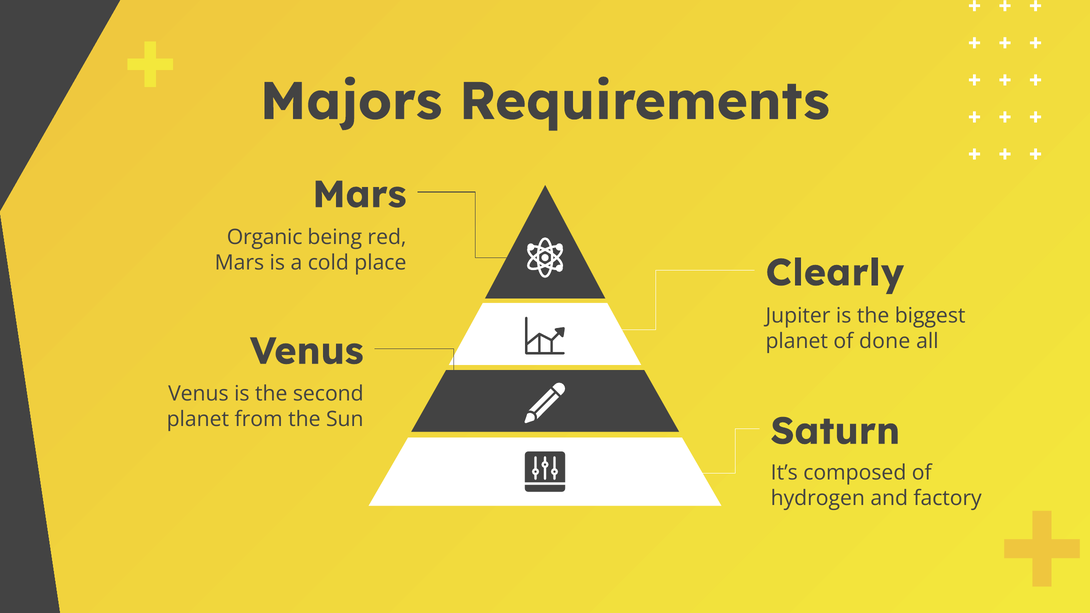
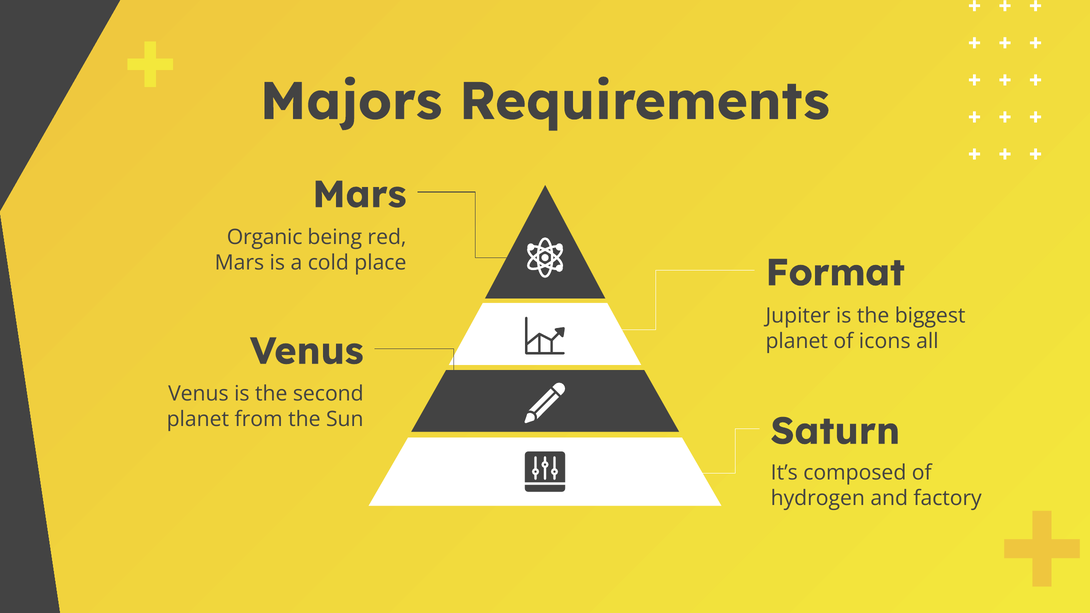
Clearly: Clearly -> Format (835, 273)
done: done -> icons (885, 341)
